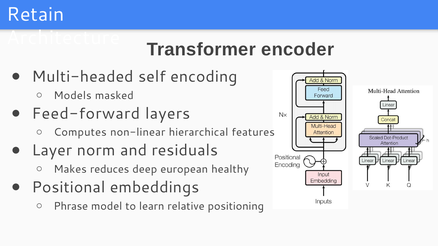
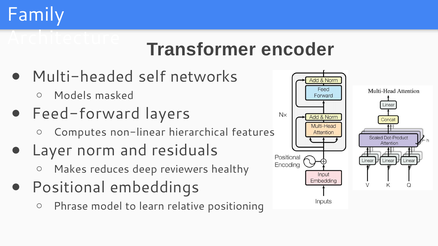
Retain: Retain -> Family (35, 15)
encoding: encoding -> networks (204, 77)
european: european -> reviewers (184, 170)
